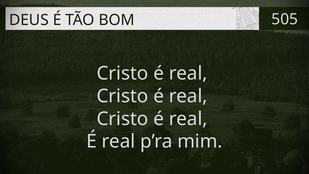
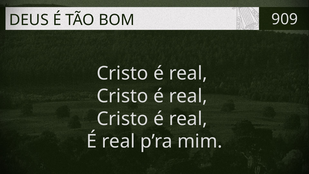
505: 505 -> 909 (285, 19)
